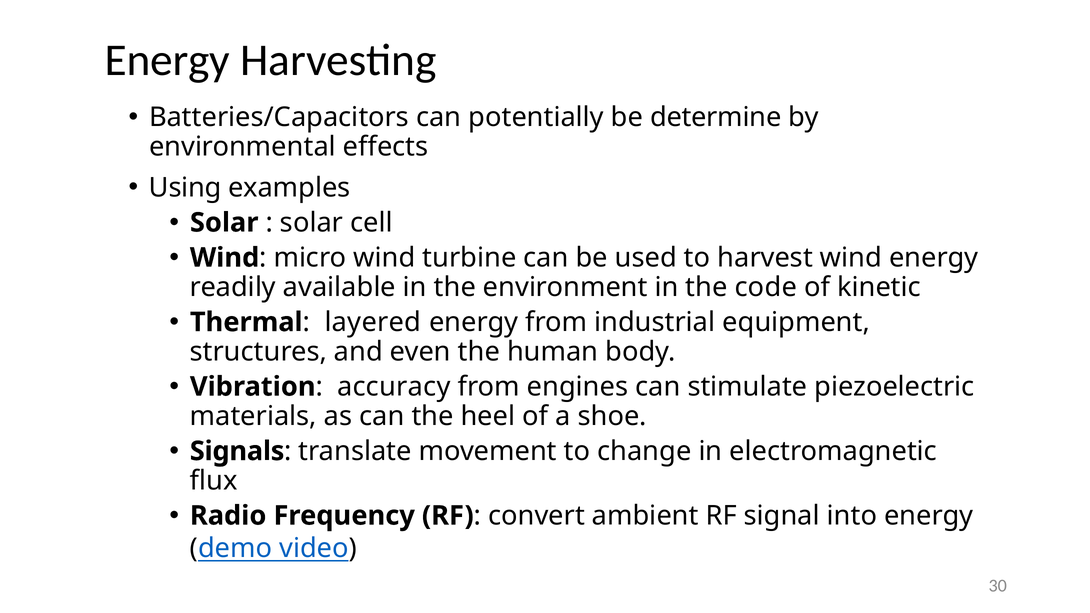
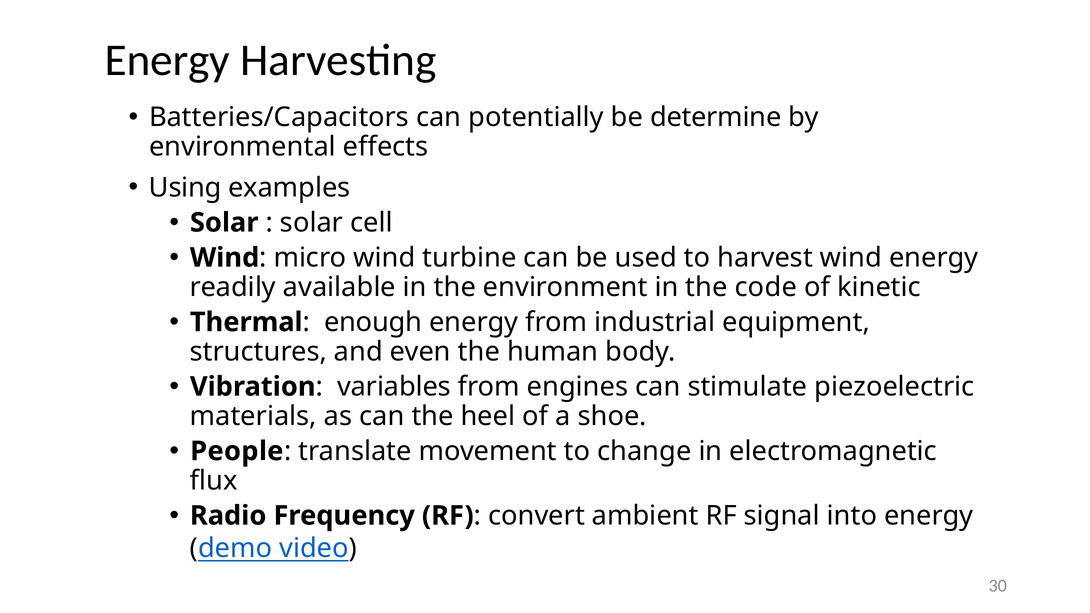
layered: layered -> enough (373, 322)
accuracy: accuracy -> variables (394, 387)
Signals: Signals -> People (237, 451)
